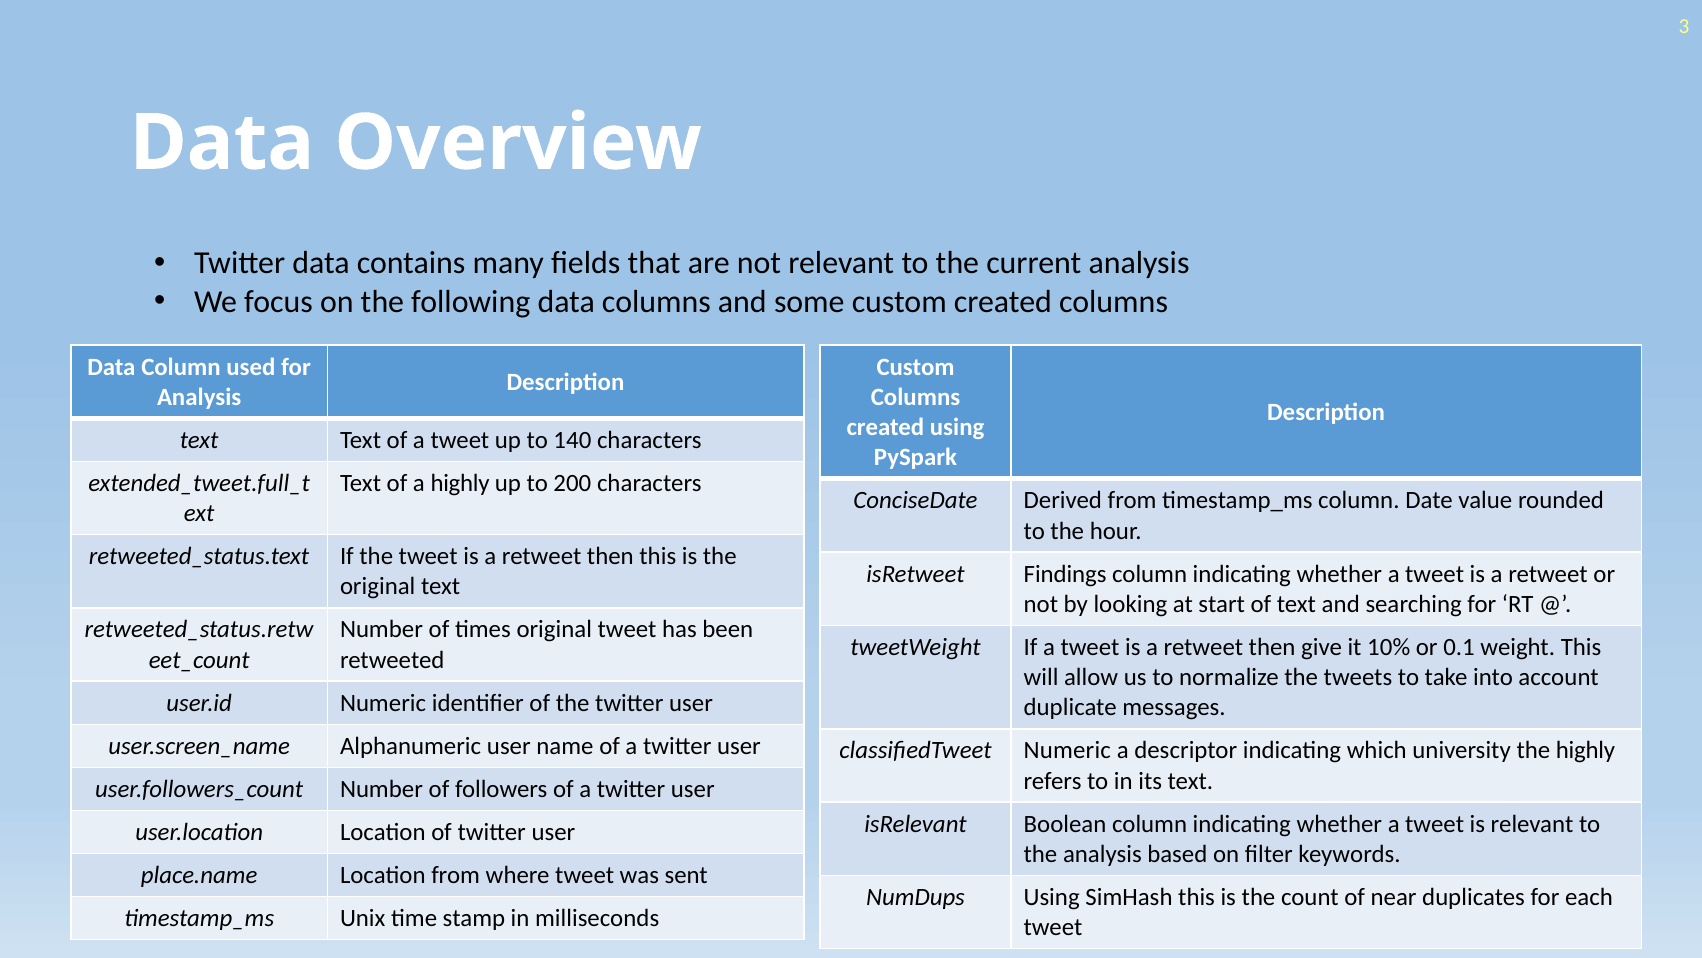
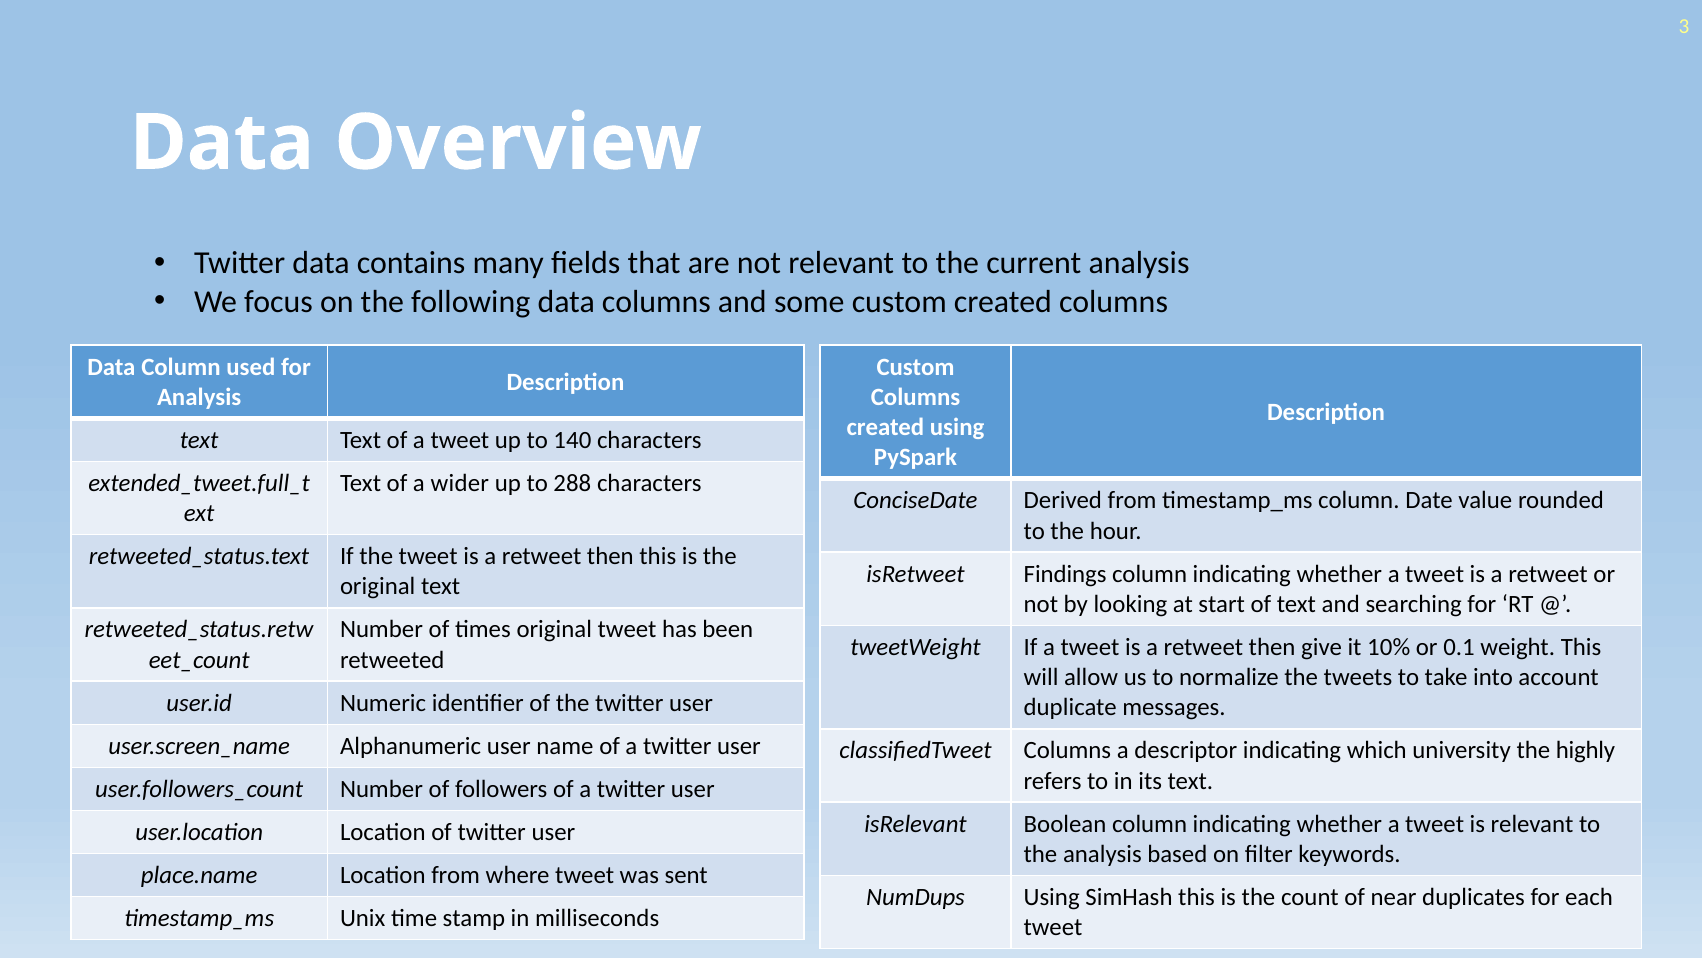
a highly: highly -> wider (460, 483)
200: 200 -> 288 (572, 483)
classifiedTweet Numeric: Numeric -> Columns (1067, 750)
